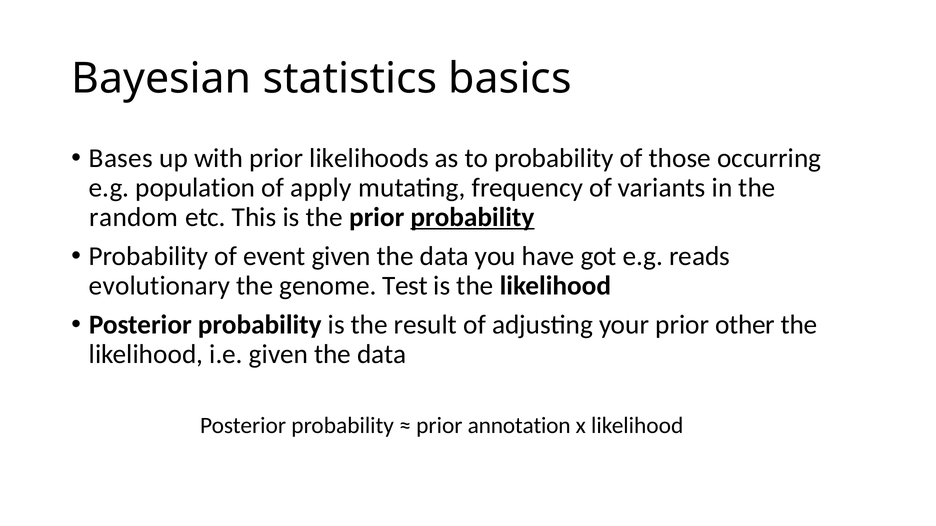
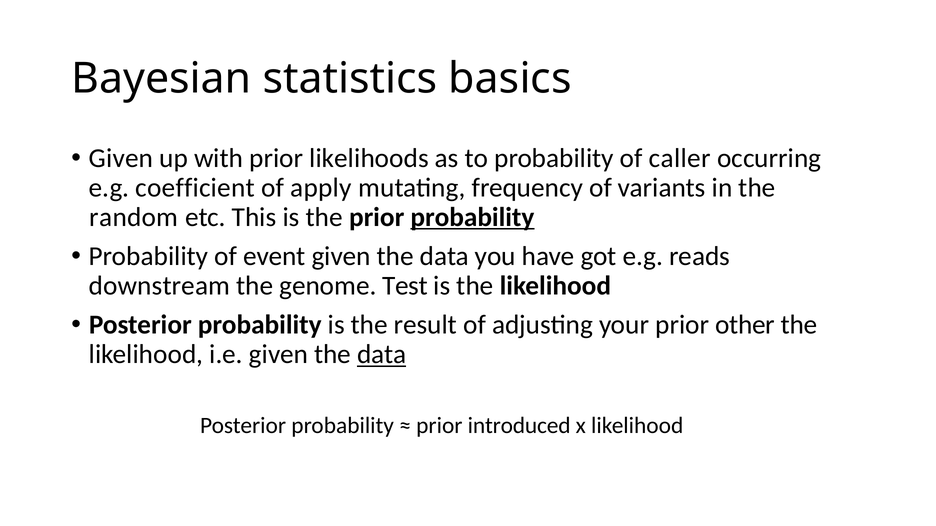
Bases: Bases -> Given (121, 158)
those: those -> caller (680, 158)
population: population -> coefficient (195, 188)
evolutionary: evolutionary -> downstream (160, 286)
data underline: none -> present (382, 355)
annotation: annotation -> introduced (519, 426)
